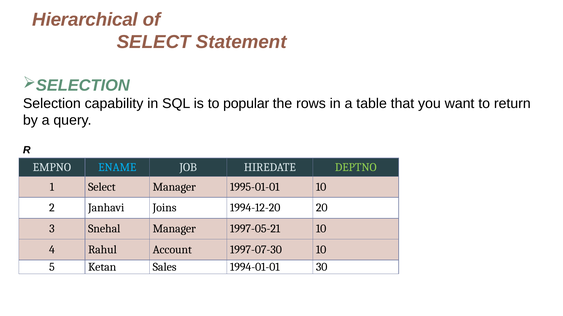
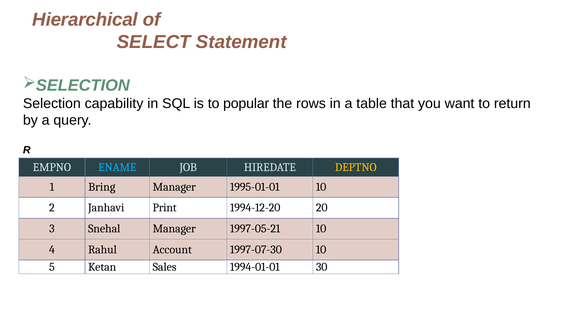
DEPTNO colour: light green -> yellow (356, 168)
1 Select: Select -> Bring (102, 187)
Joins: Joins -> Print (165, 208)
